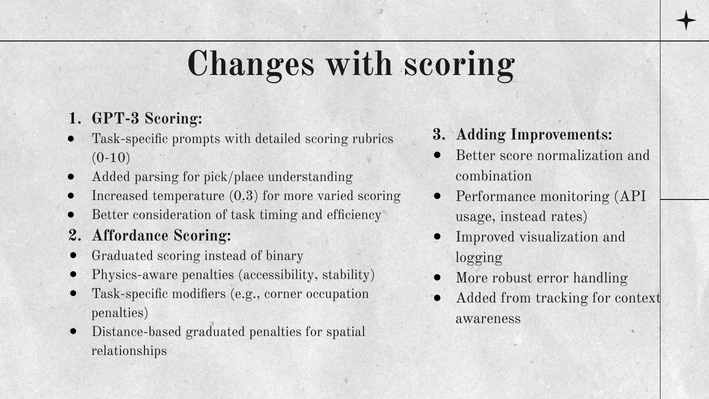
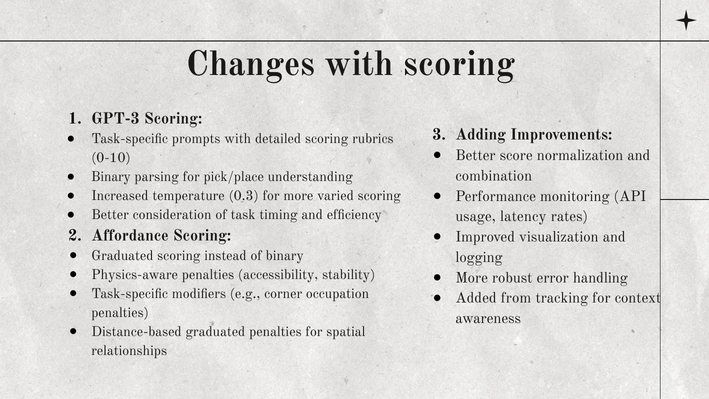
Added: Added -> Binary (111, 177)
usage instead: instead -> latency (523, 216)
